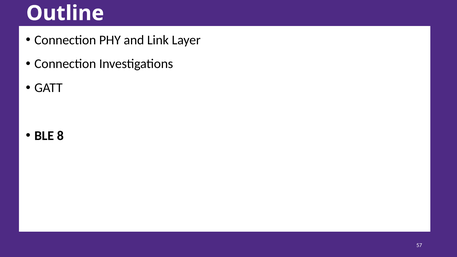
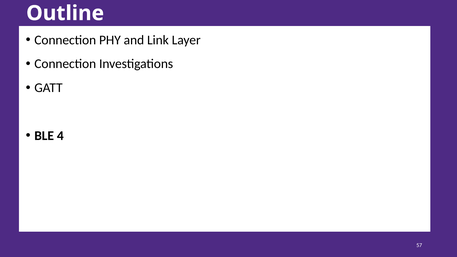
8: 8 -> 4 (60, 136)
